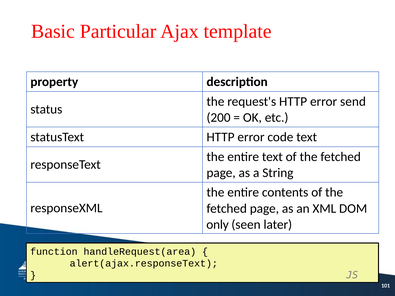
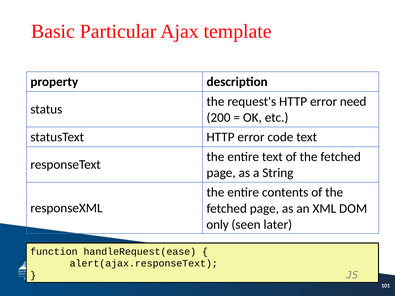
send: send -> need (353, 102)
handleRequest(area: handleRequest(area -> handleRequest(ease (140, 252)
